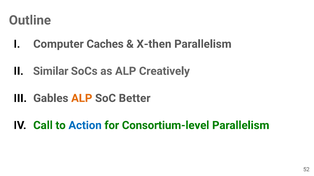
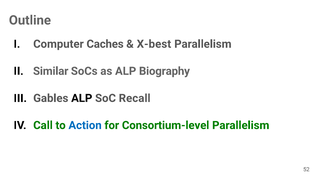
X-then: X-then -> X-best (154, 44)
Creatively: Creatively -> Biography (164, 71)
ALP colour: orange -> black (82, 99)
Better: Better -> Recall (135, 99)
